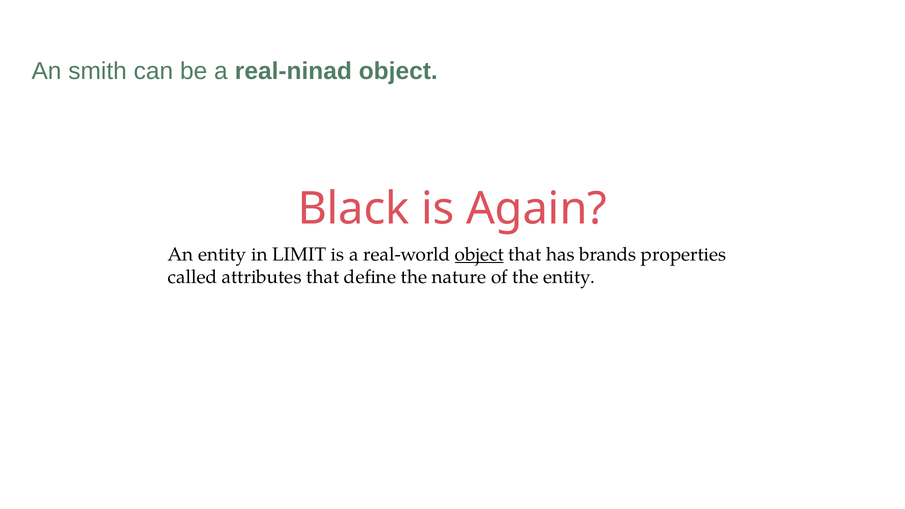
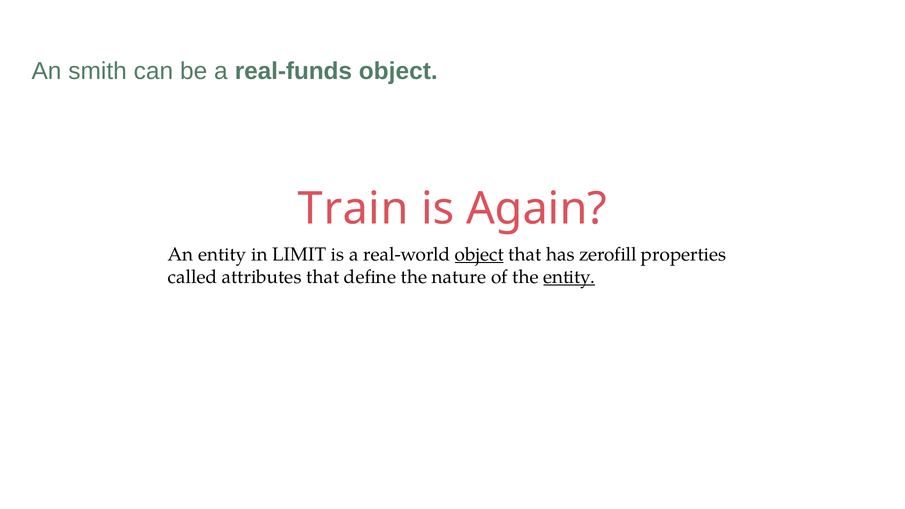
real-ninad: real-ninad -> real-funds (293, 71)
Black: Black -> Train (353, 209)
brands: brands -> zerofill (608, 254)
entity underline: none -> present (569, 277)
